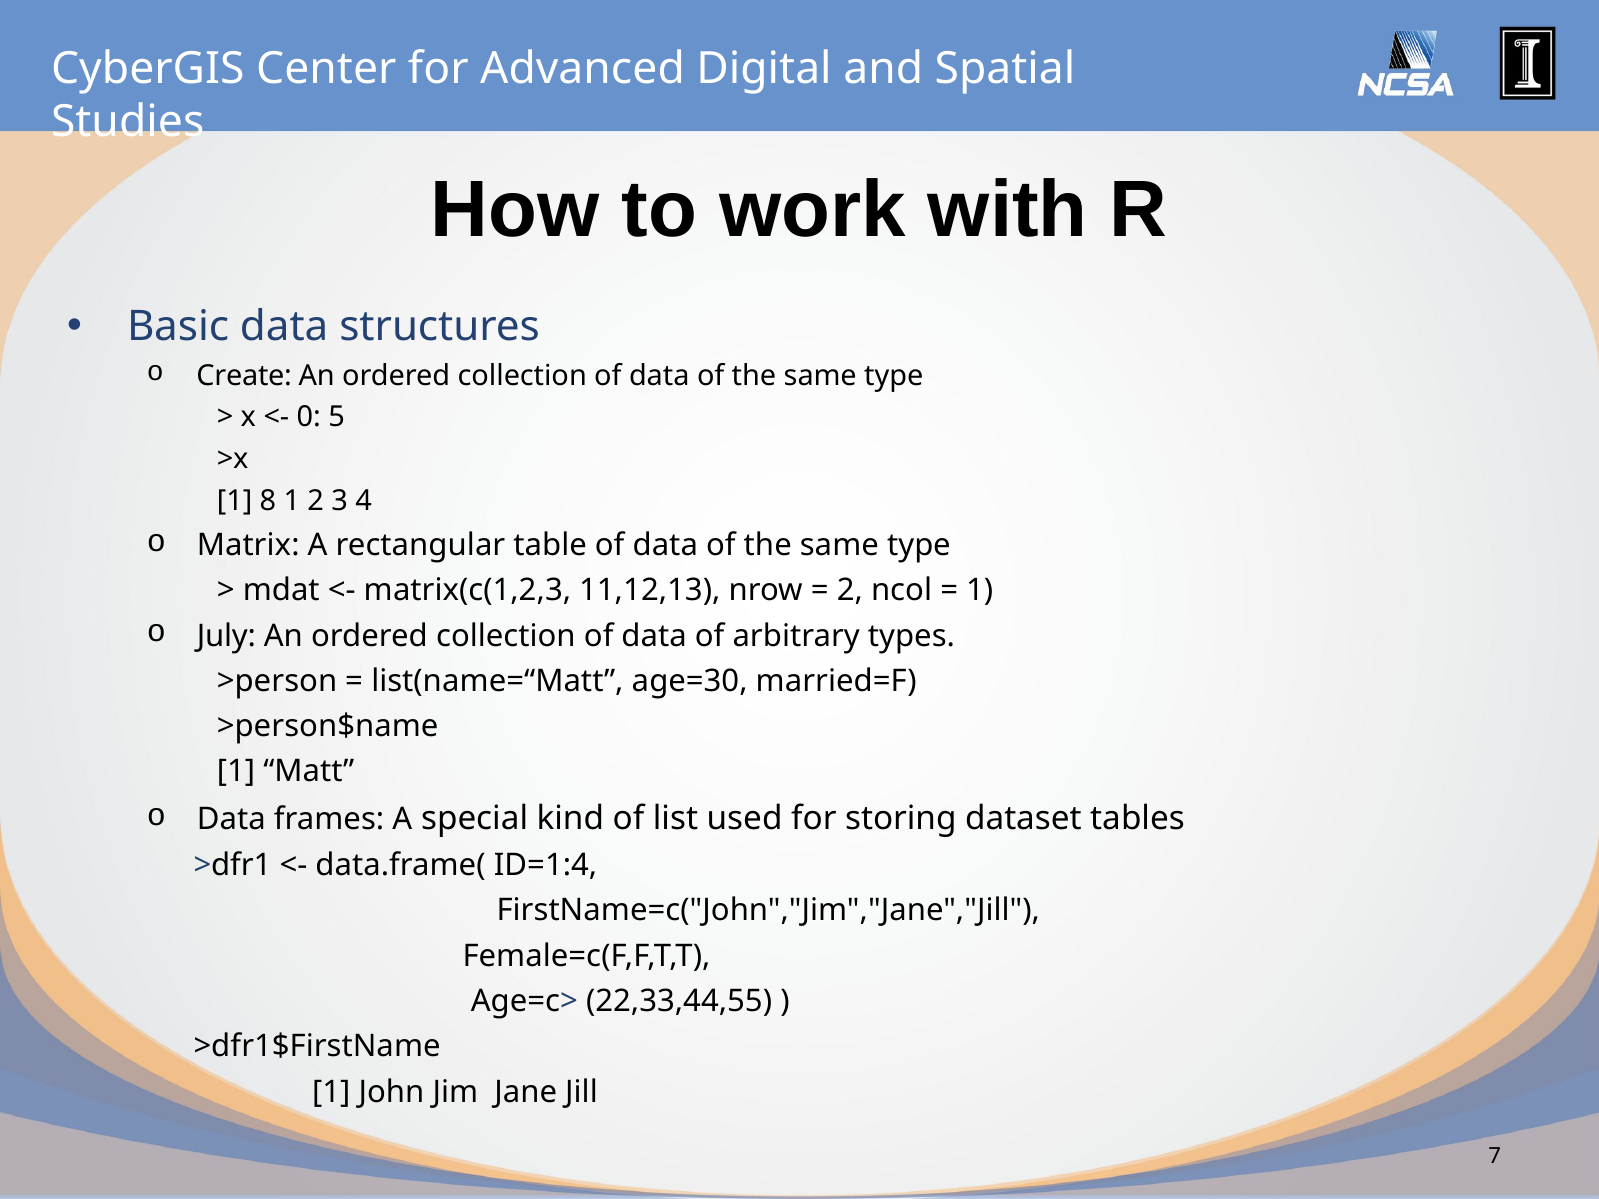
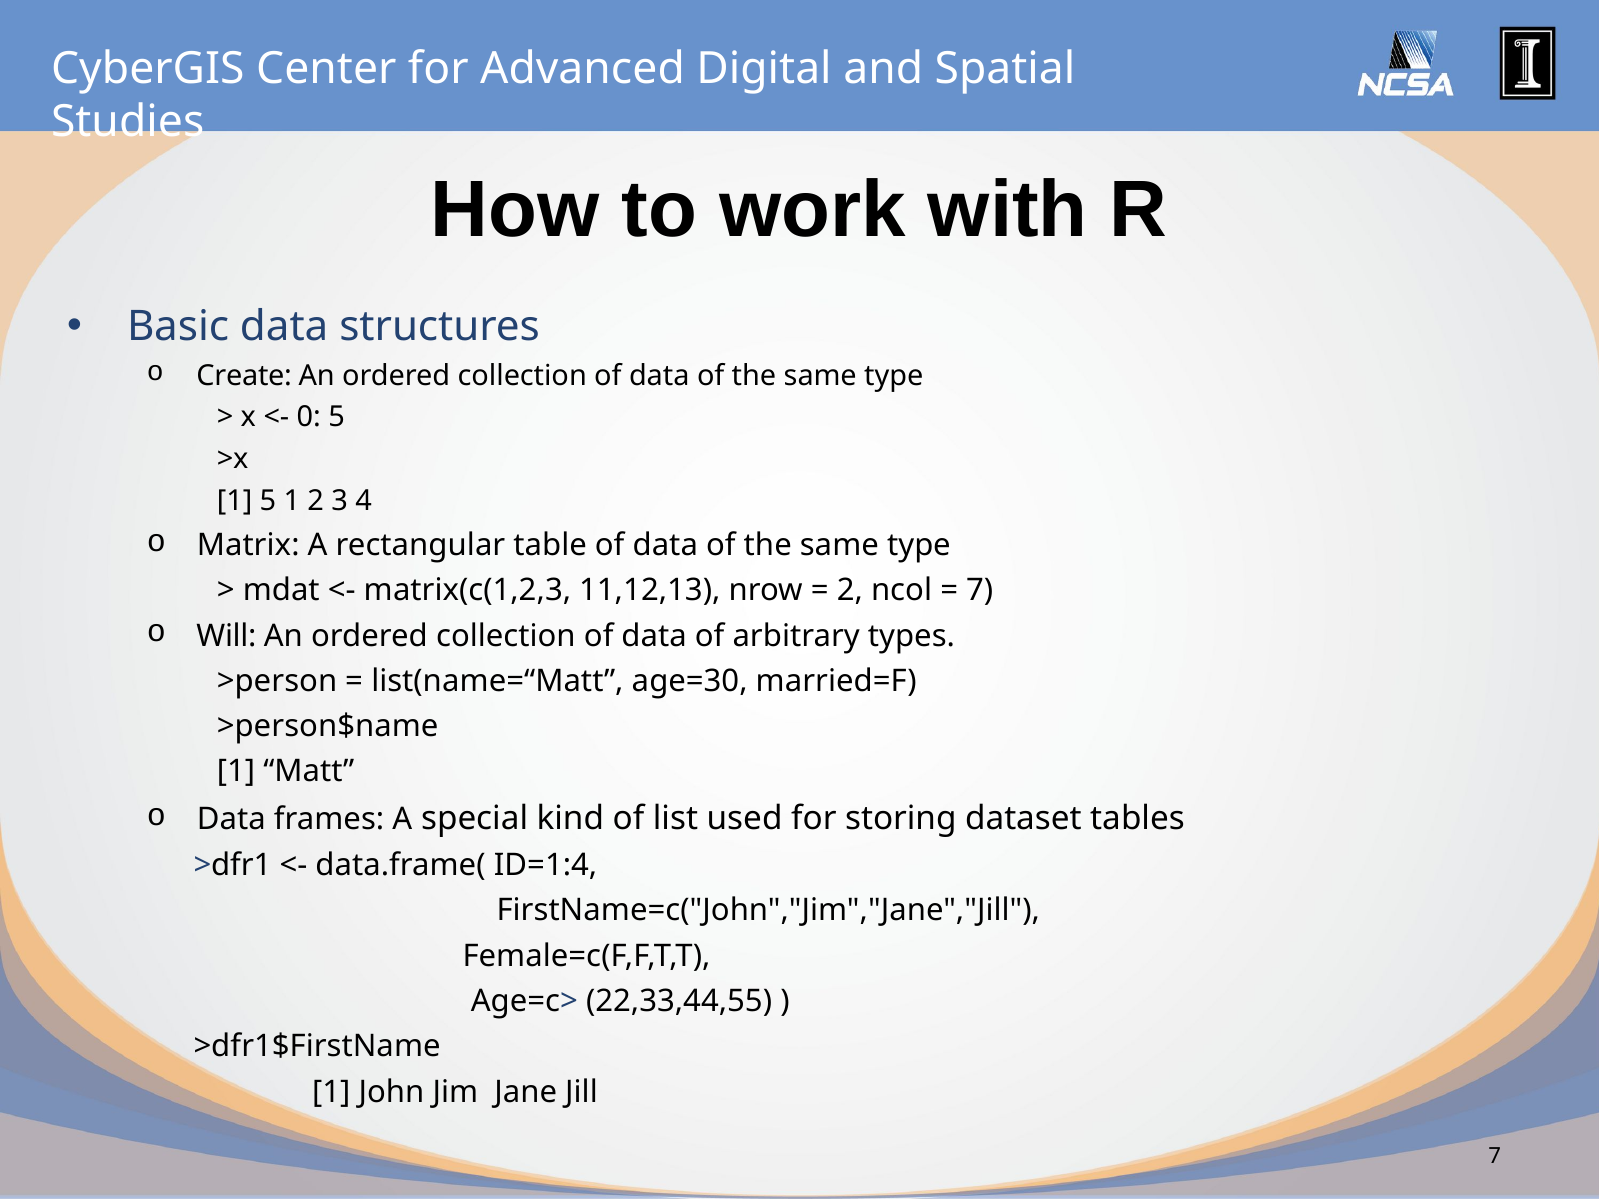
1 8: 8 -> 5 (268, 501)
1: 1 -> 7 (980, 591)
July: July -> Will (226, 636)
